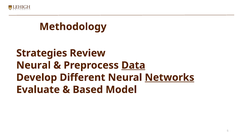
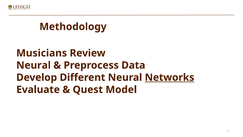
Strategies: Strategies -> Musicians (42, 53)
Data underline: present -> none (133, 65)
Based: Based -> Quest (88, 89)
